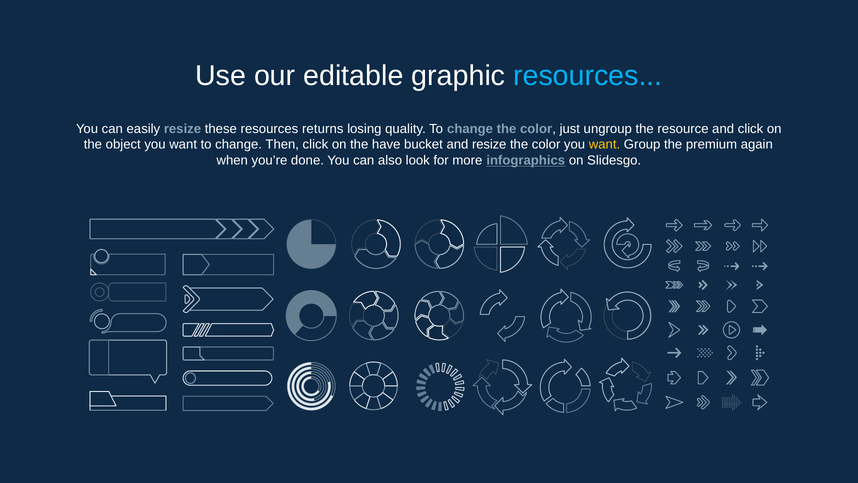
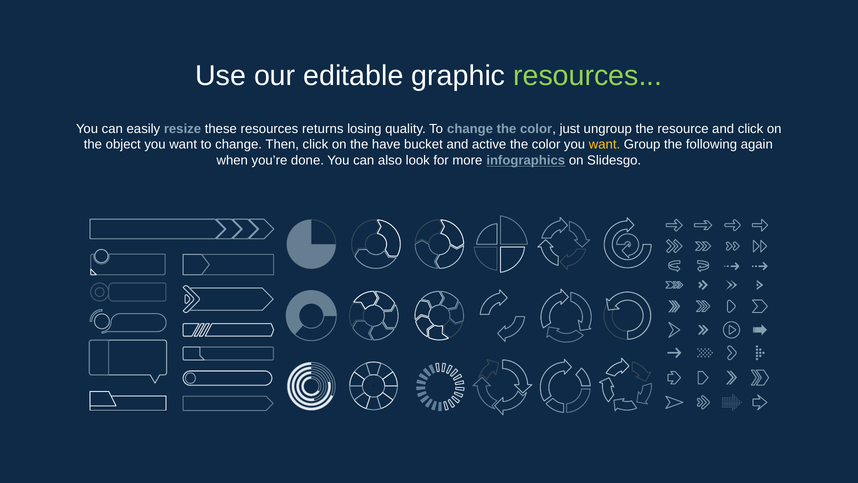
resources colour: light blue -> light green (588, 76)
and resize: resize -> active (489, 145)
premium: premium -> following (711, 145)
